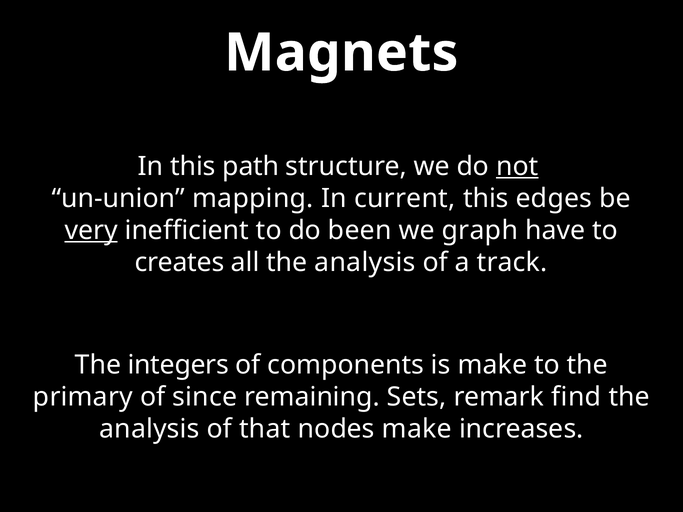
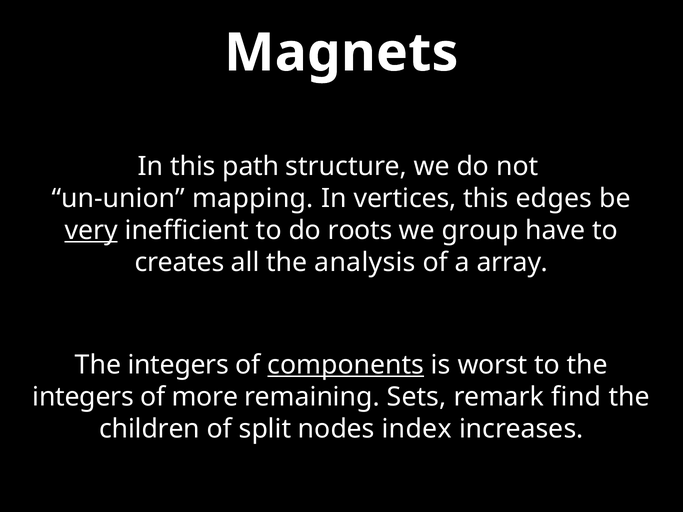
not underline: present -> none (517, 166)
current: current -> vertices (405, 198)
been: been -> roots (360, 230)
graph: graph -> group (480, 230)
track: track -> array (512, 262)
components underline: none -> present (346, 365)
is make: make -> worst (492, 365)
primary: primary -> integers (83, 397)
since: since -> more (205, 397)
analysis: analysis -> children (150, 429)
that: that -> split (265, 429)
nodes make: make -> index (417, 429)
